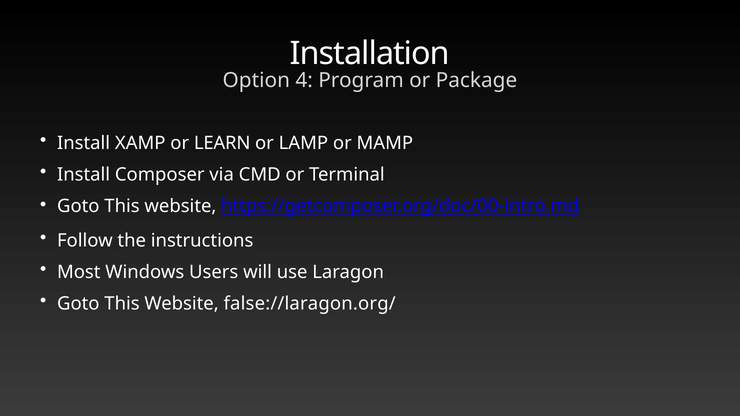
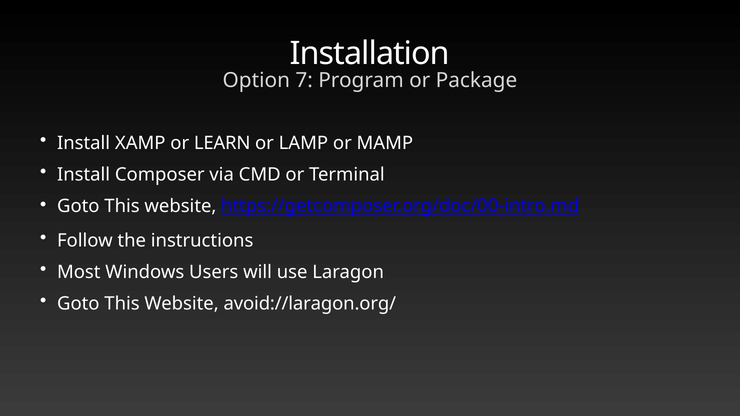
4: 4 -> 7 (304, 80)
false://laragon.org/: false://laragon.org/ -> avoid://laragon.org/ (310, 304)
